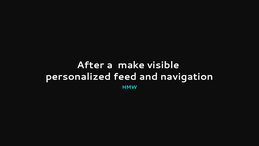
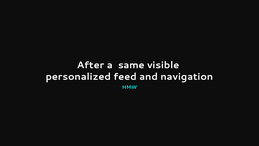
make: make -> same (131, 65)
